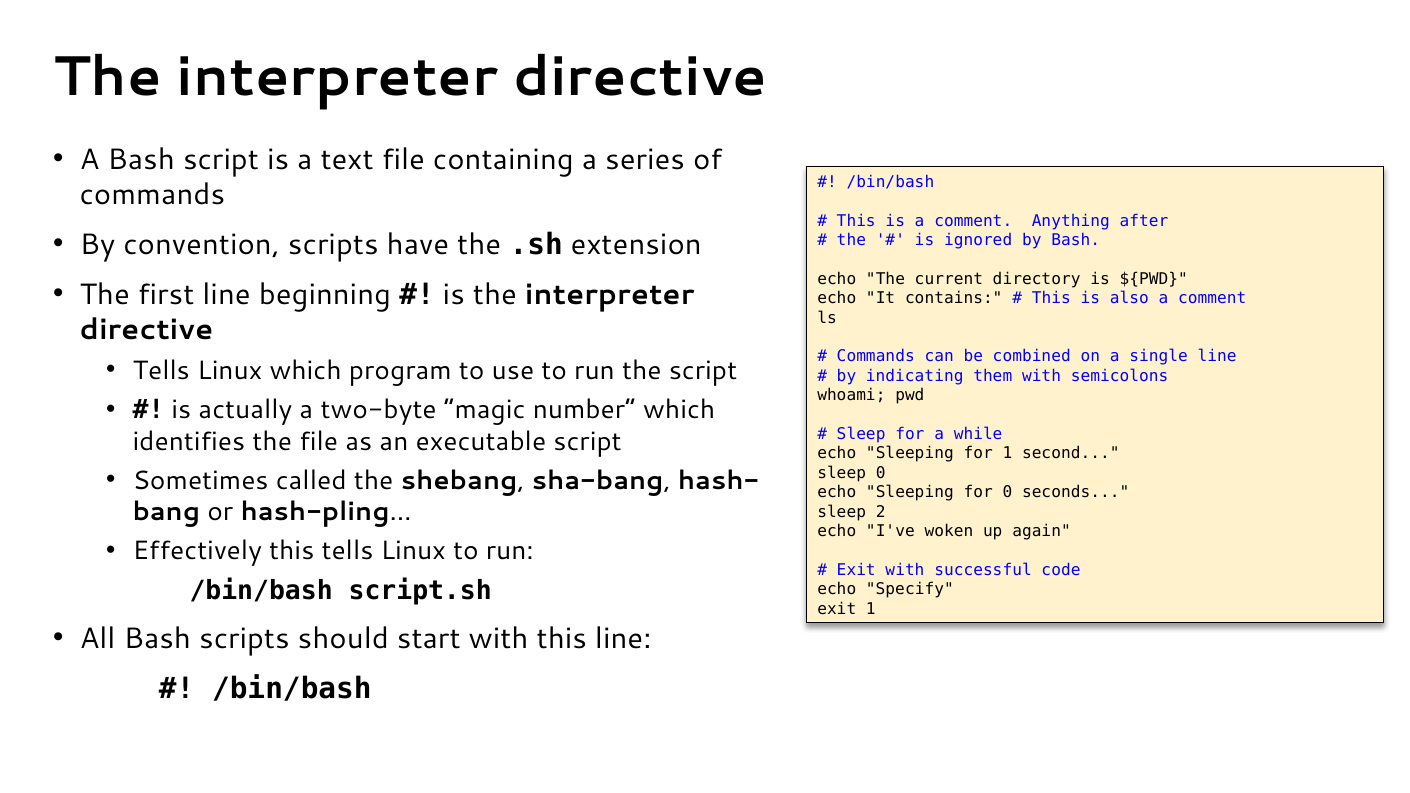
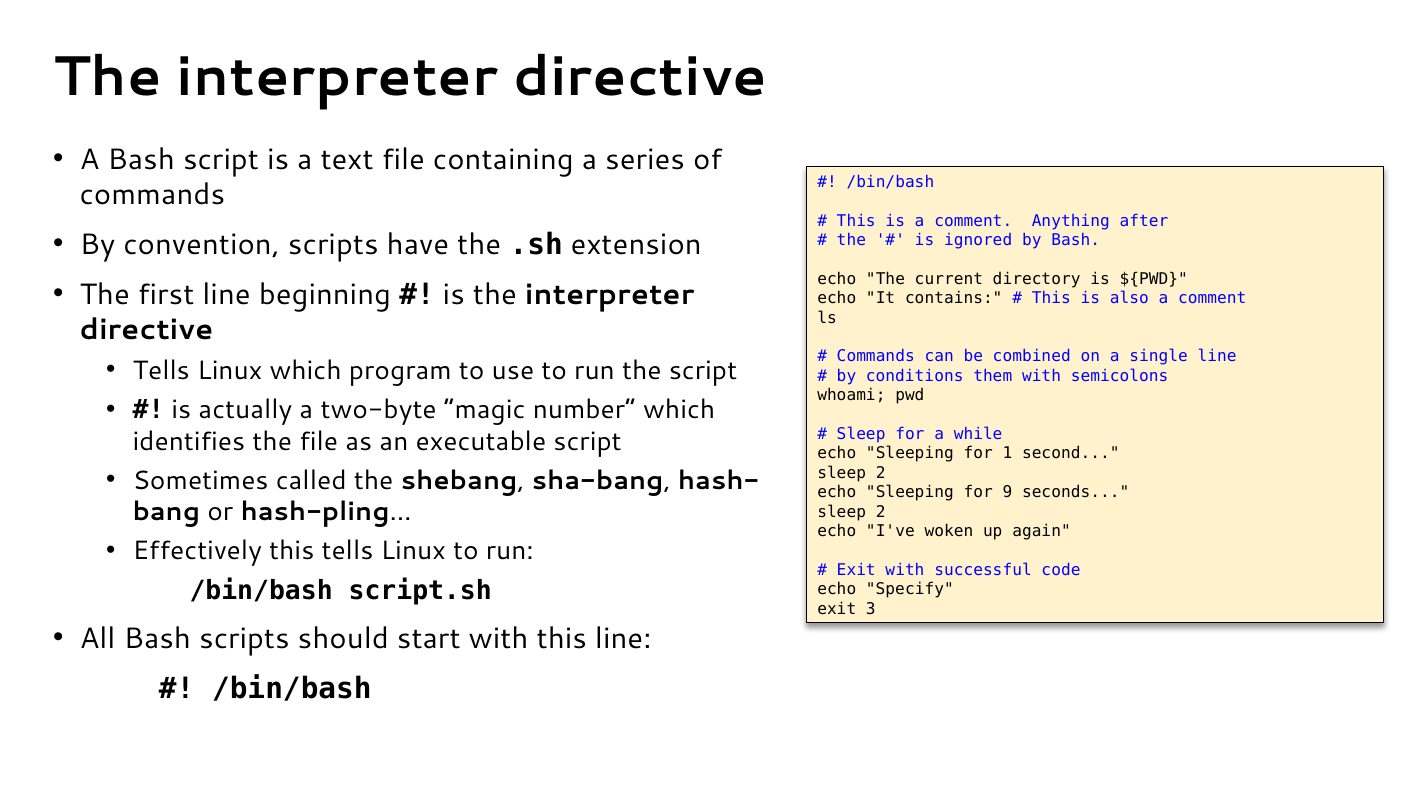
indicating: indicating -> conditions (915, 376)
0: 0 -> 2 (881, 473)
for 0: 0 -> 9 (1007, 492)
exit 1: 1 -> 3 (871, 609)
